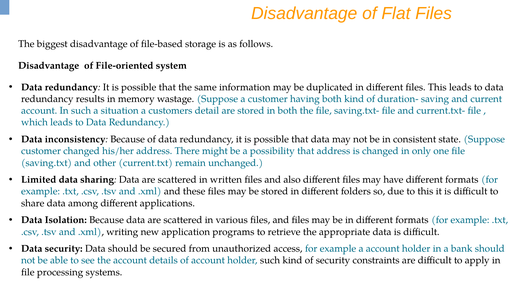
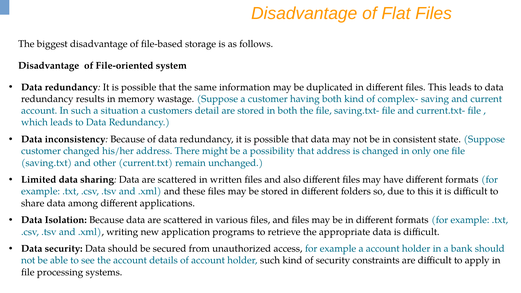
duration-: duration- -> complex- (398, 99)
